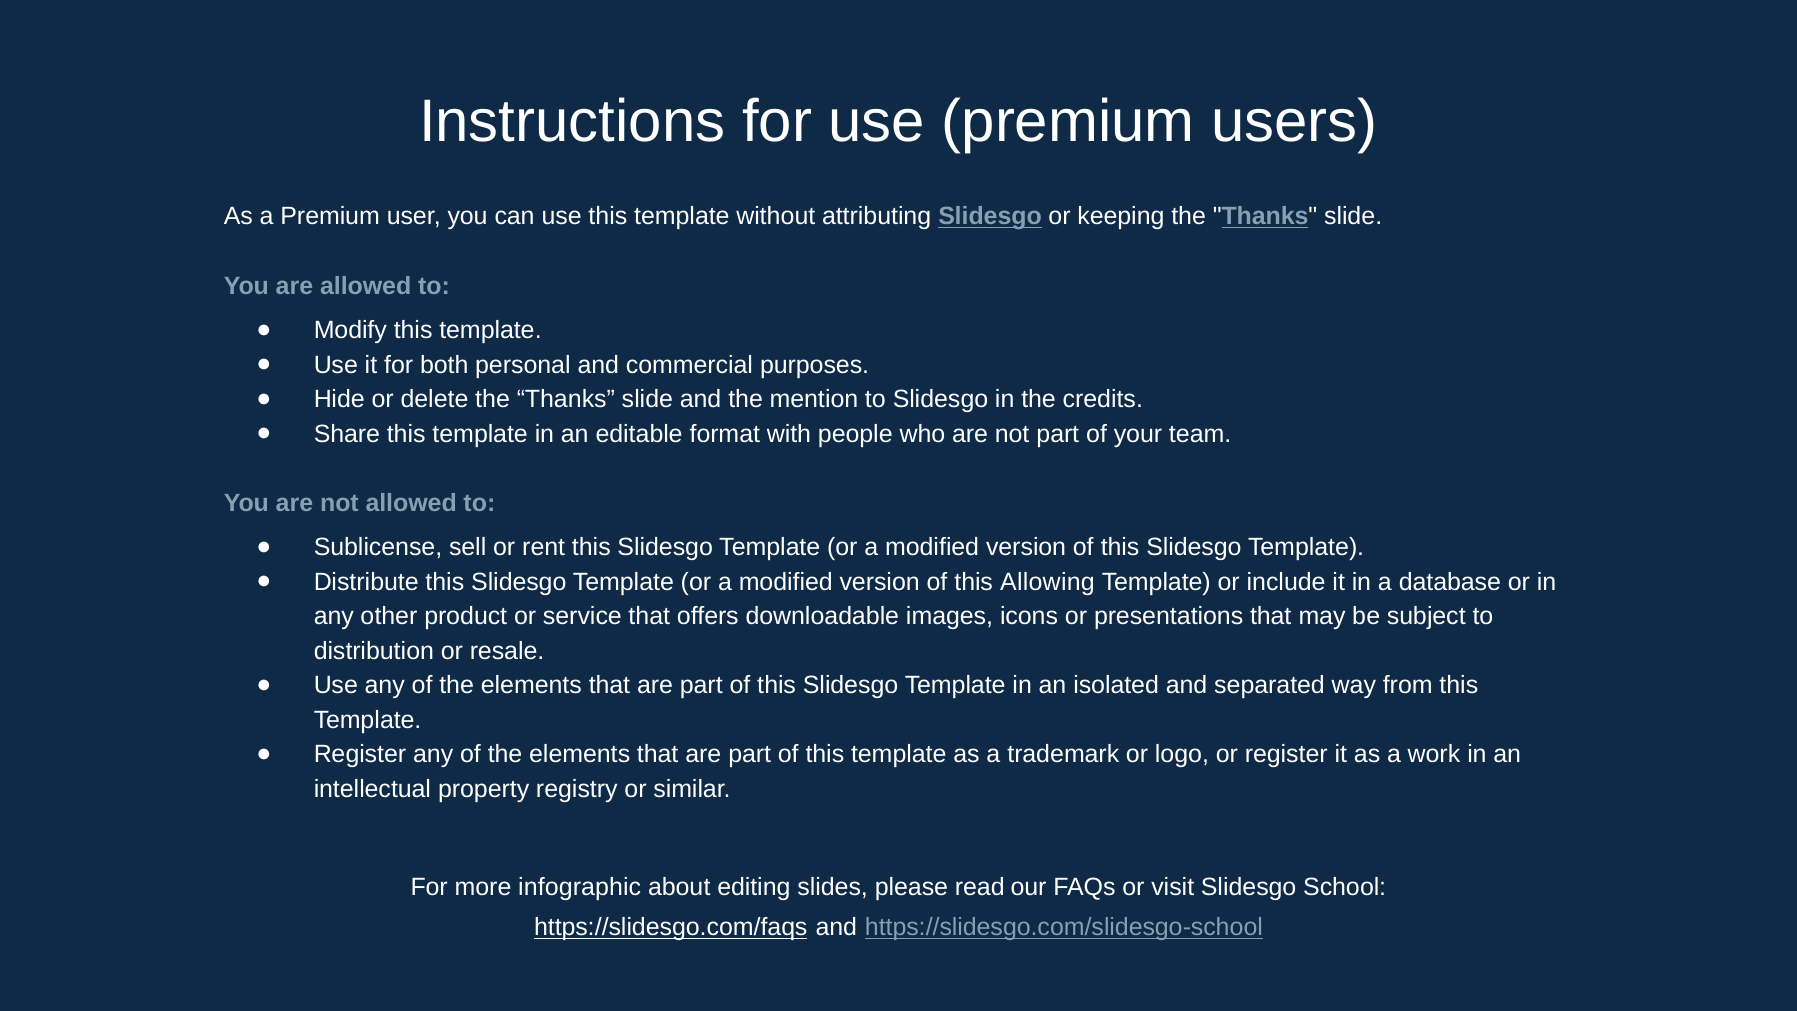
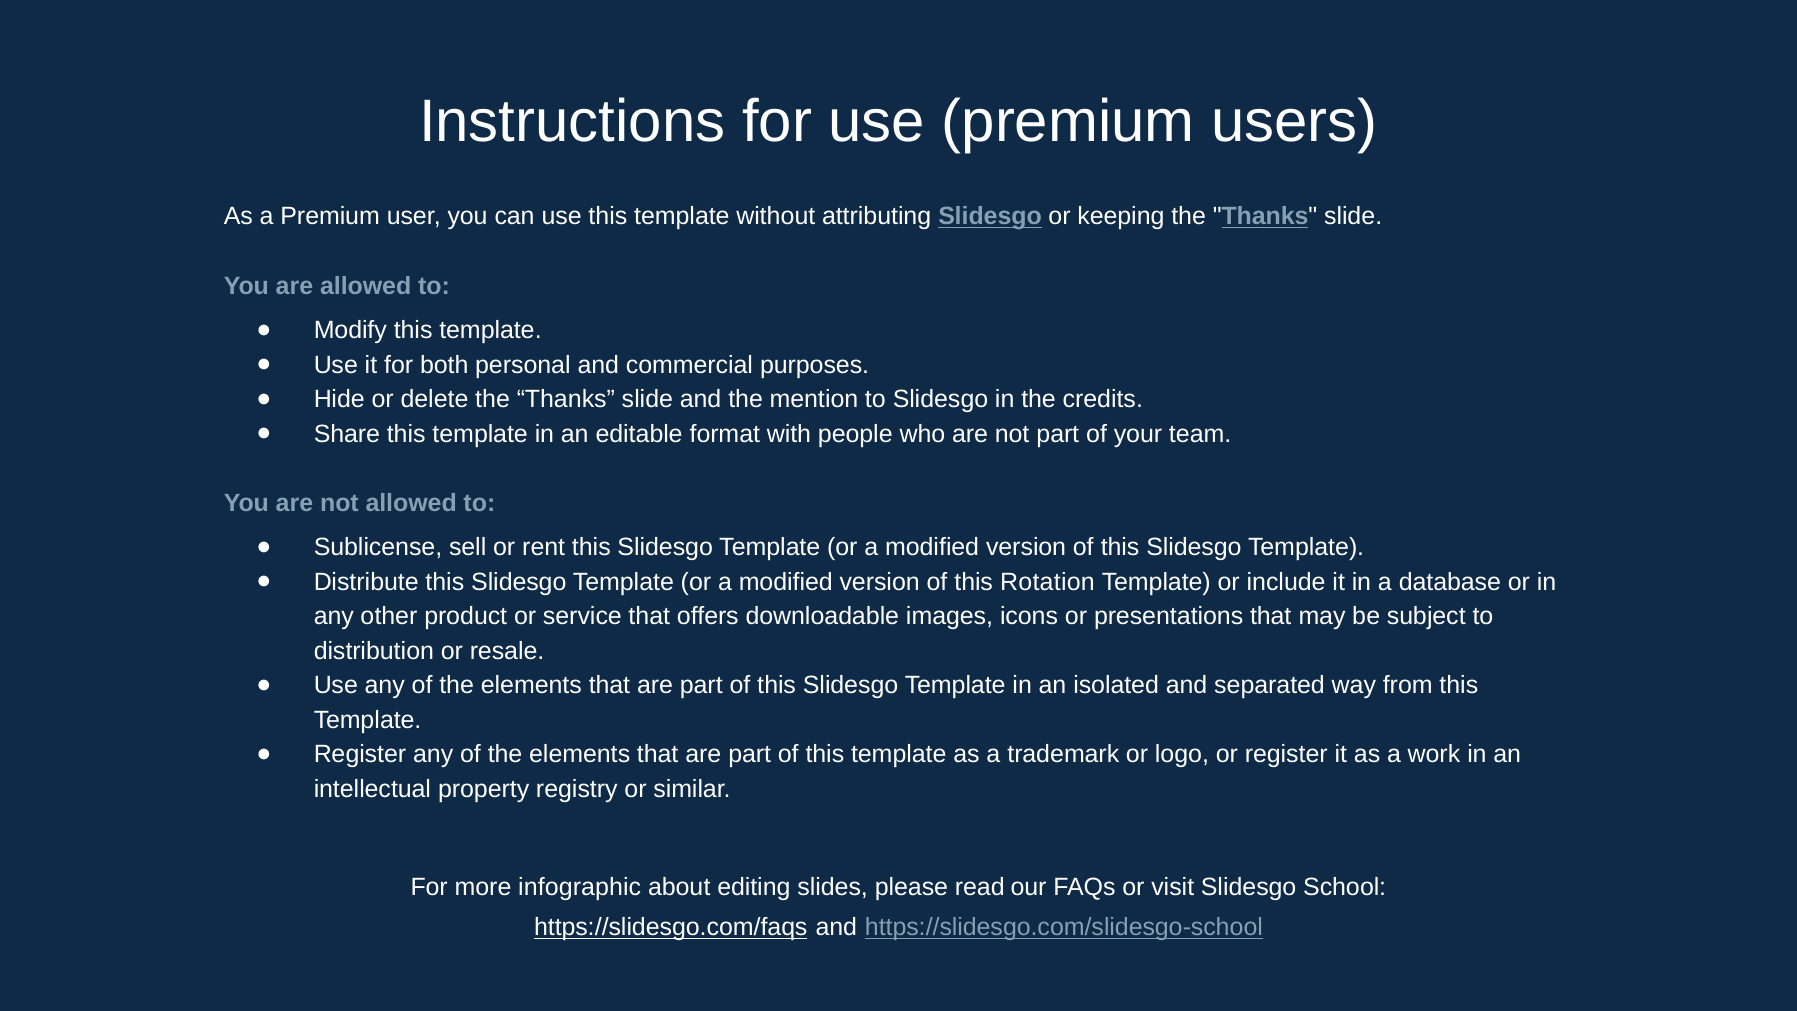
Allowing: Allowing -> Rotation (1047, 582)
